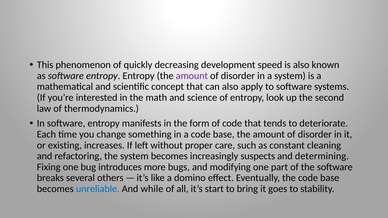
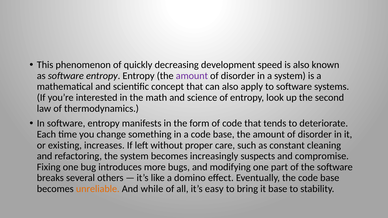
determining: determining -> compromise (322, 156)
unreliable colour: blue -> orange (98, 189)
start: start -> easy (214, 189)
it goes: goes -> base (278, 189)
